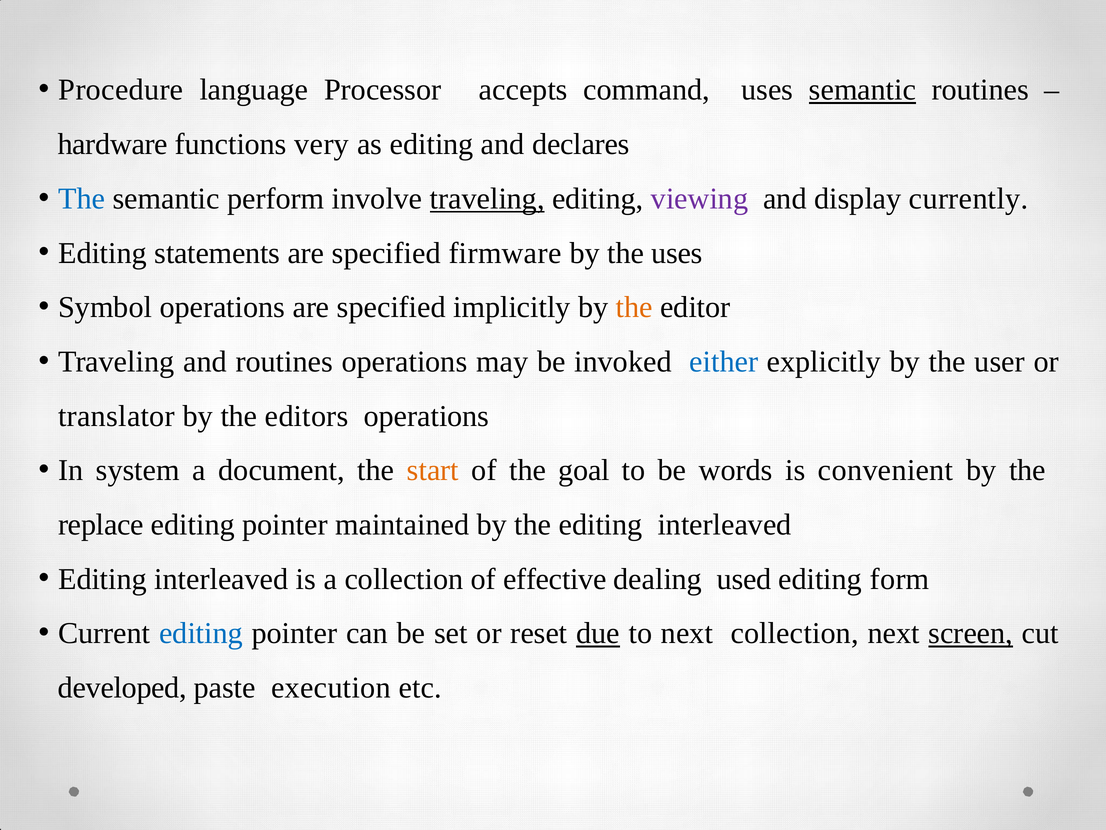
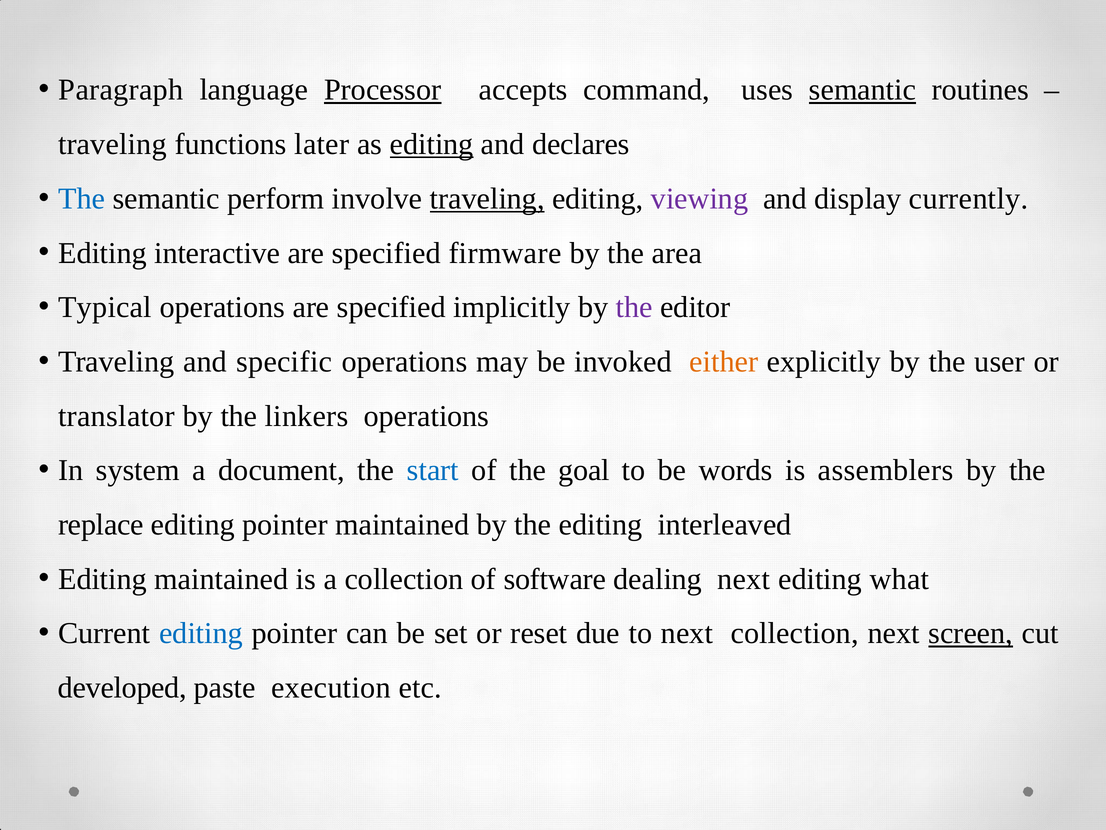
Procedure: Procedure -> Paragraph (121, 90)
Processor underline: none -> present (383, 90)
hardware: hardware -> traveling (112, 144)
very: very -> later (322, 144)
editing underline: none -> present (432, 144)
statements: statements -> interactive (217, 253)
the uses: uses -> area (677, 253)
Symbol: Symbol -> Typical (105, 307)
the colour: orange -> purple (634, 307)
and routines: routines -> specific (284, 361)
either colour: blue -> orange (724, 361)
editors: editors -> linkers (307, 416)
start colour: orange -> blue (433, 470)
convenient: convenient -> assemblers (886, 470)
interleaved: interleaved -> maintained (221, 579)
effective: effective -> software (555, 579)
dealing used: used -> next (744, 579)
form: form -> what (900, 579)
due underline: present -> none (598, 633)
